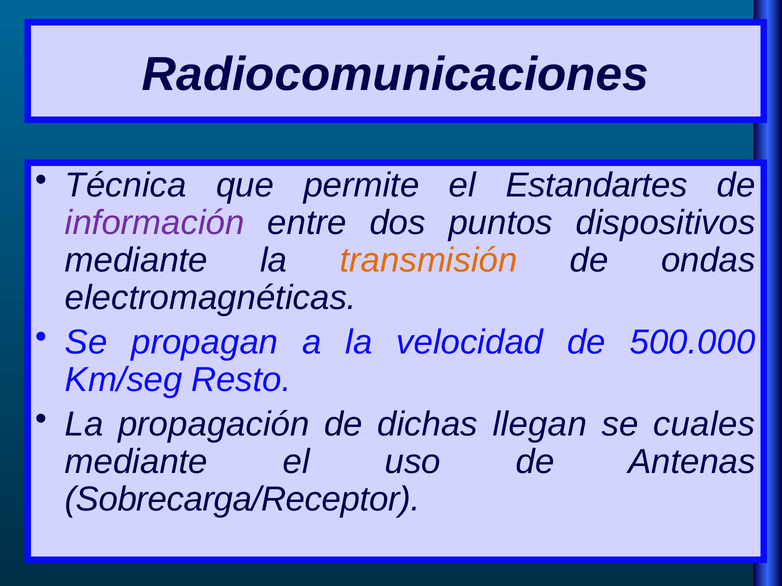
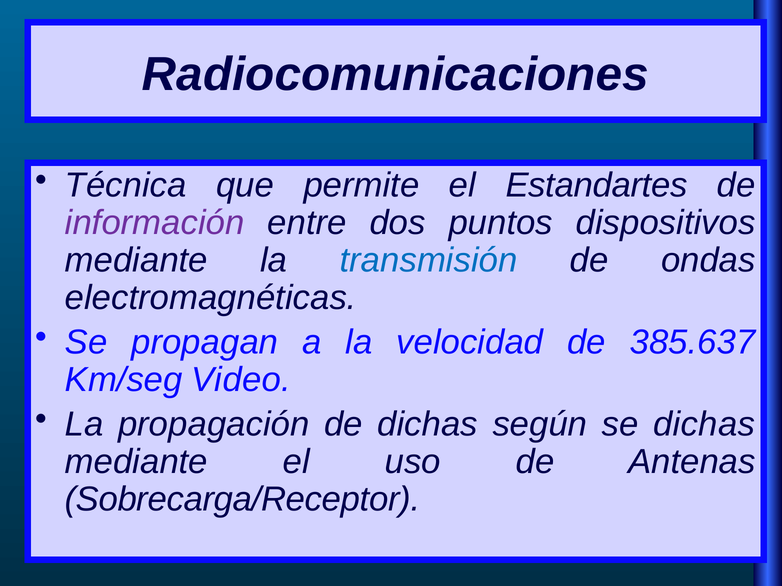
transmisión colour: orange -> blue (429, 261)
500.000: 500.000 -> 385.637 (693, 343)
Resto: Resto -> Video (241, 380)
llegan: llegan -> según (540, 425)
se cuales: cuales -> dichas (704, 425)
